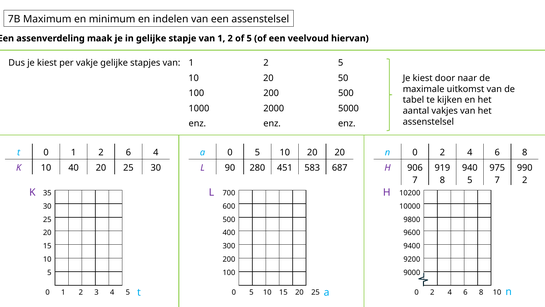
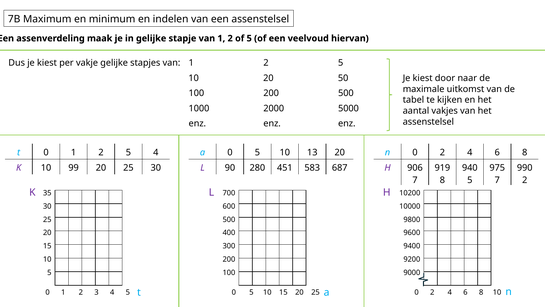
0 1 2 6: 6 -> 5 (128, 152)
0 5 10 20: 20 -> 13 (312, 152)
40: 40 -> 99 (74, 168)
